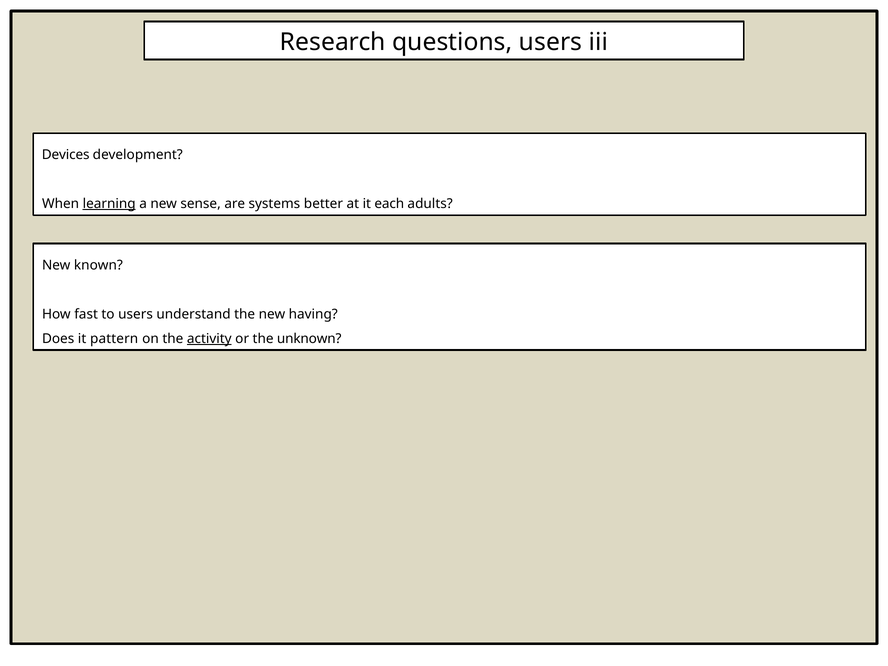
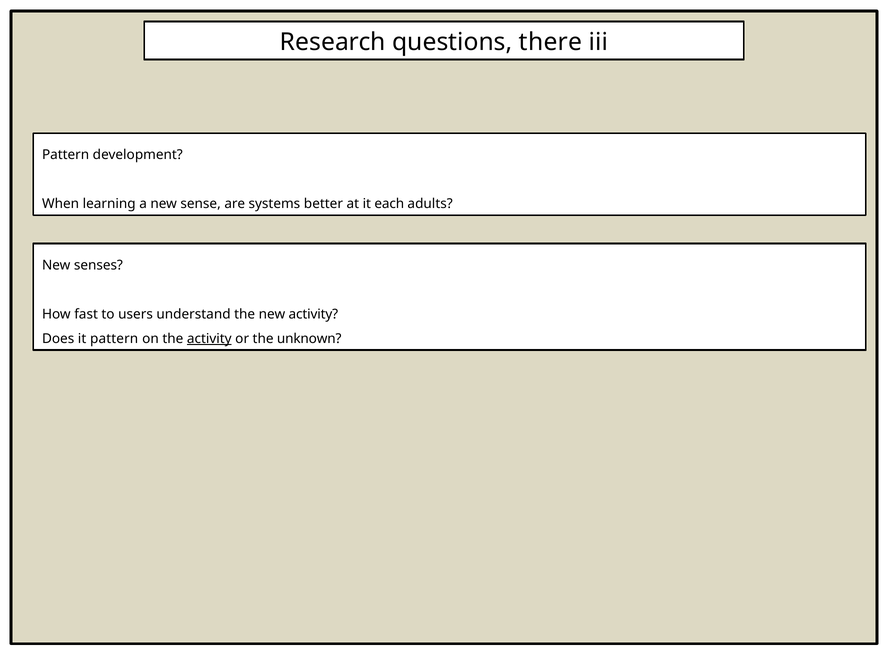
questions users: users -> there (550, 42)
Devices: Devices -> Pattern (66, 155)
learning underline: present -> none (109, 204)
known: known -> senses (98, 265)
new having: having -> activity (313, 314)
